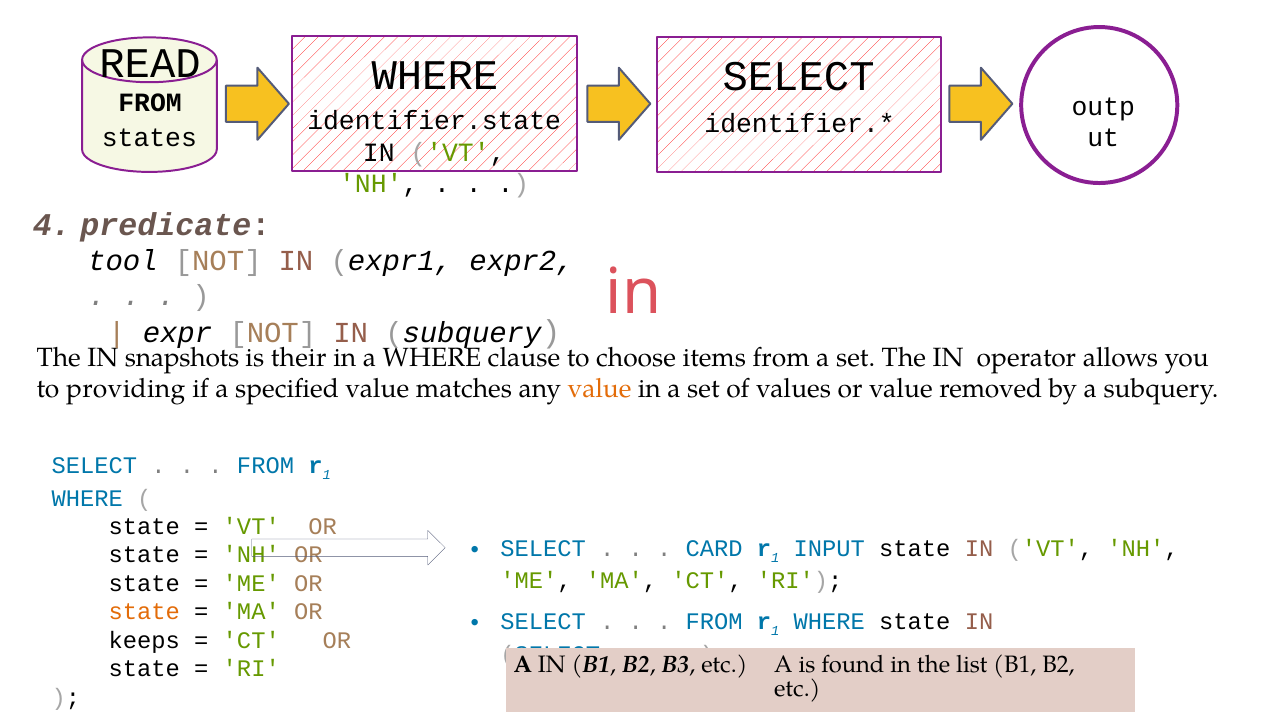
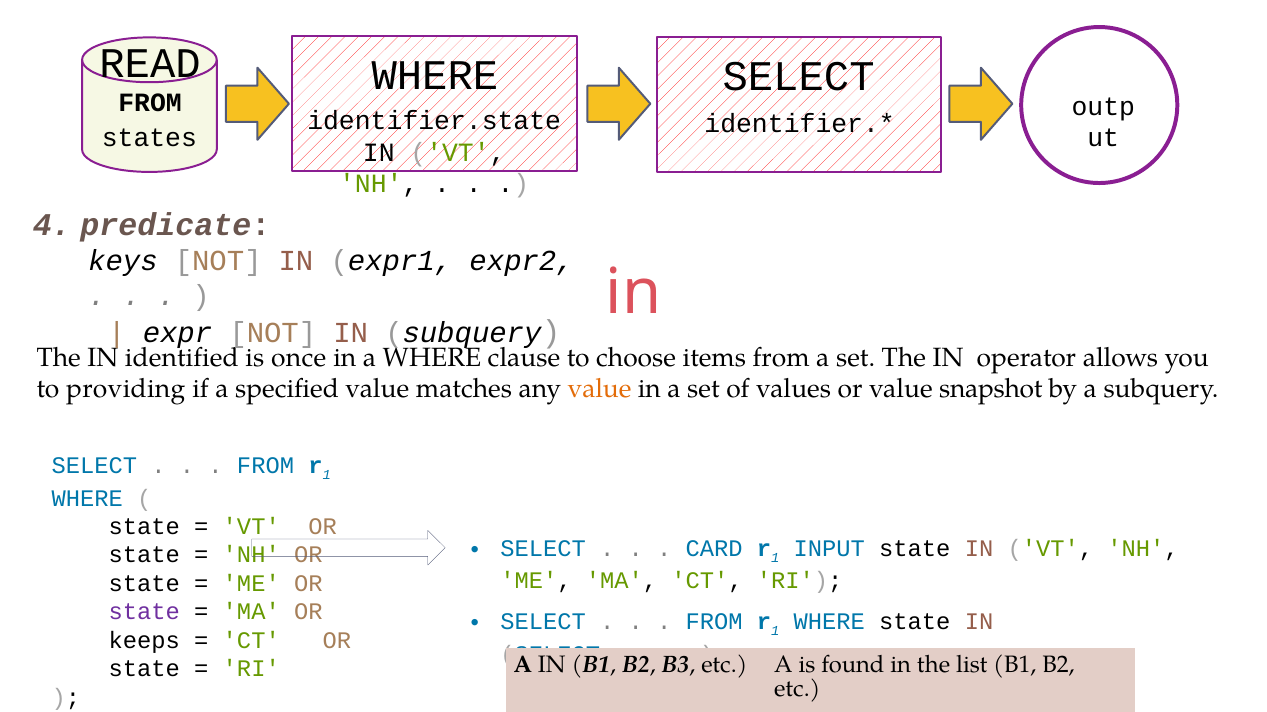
tool: tool -> keys (123, 261)
snapshots: snapshots -> identified (182, 358)
their: their -> once (299, 358)
removed: removed -> snapshot (991, 390)
state colour: orange -> purple (144, 613)
